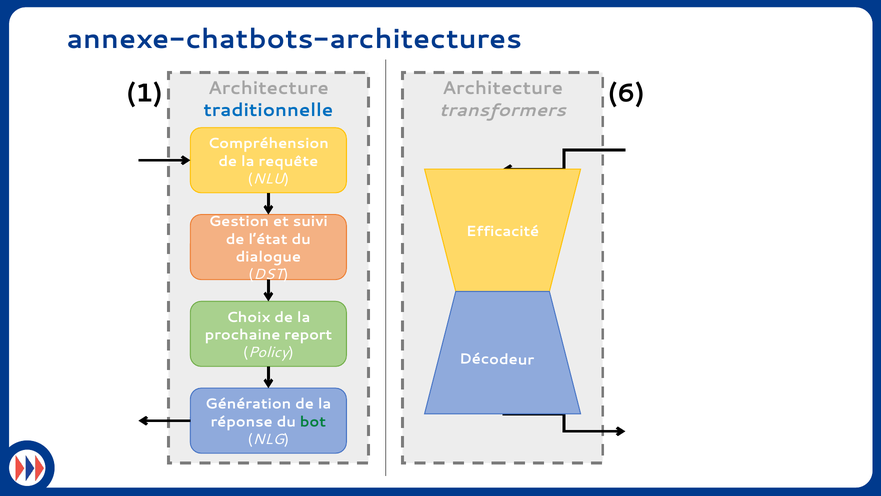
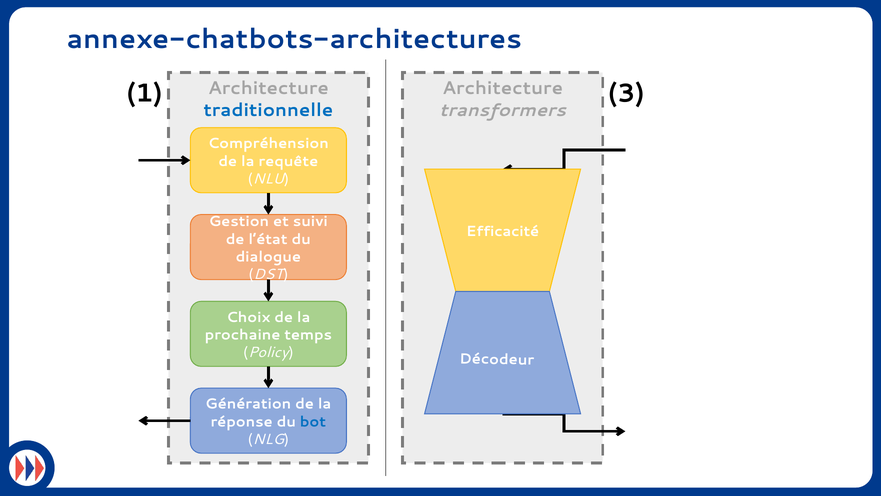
6: 6 -> 3 (626, 93)
report: report -> temps (308, 335)
bot colour: green -> blue (313, 421)
